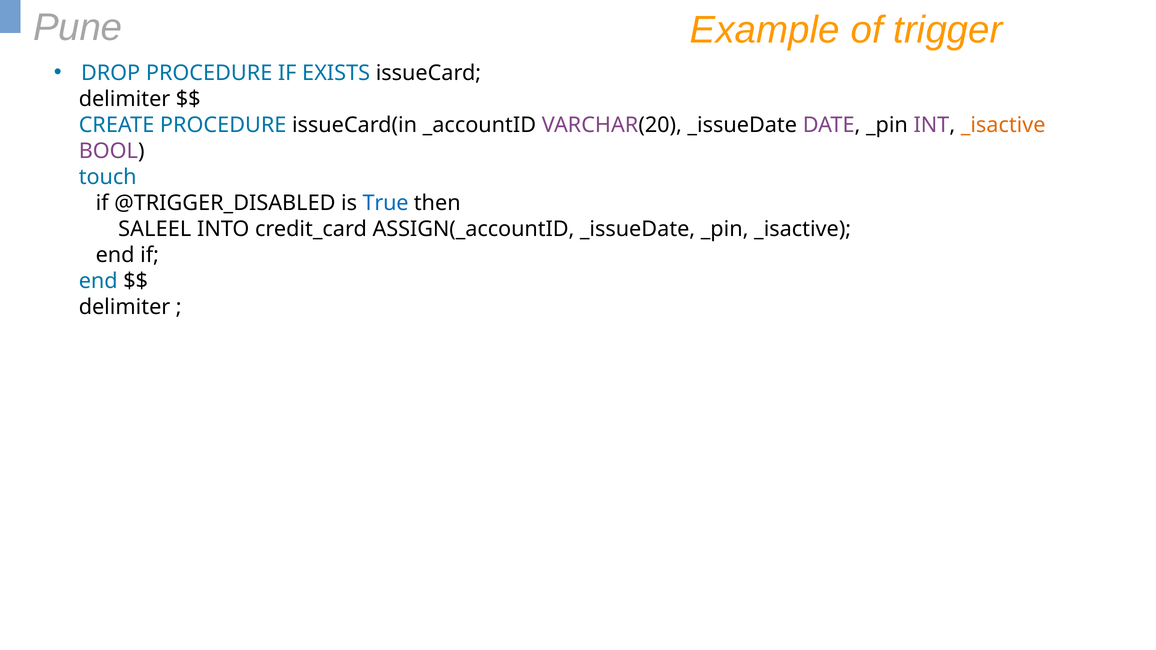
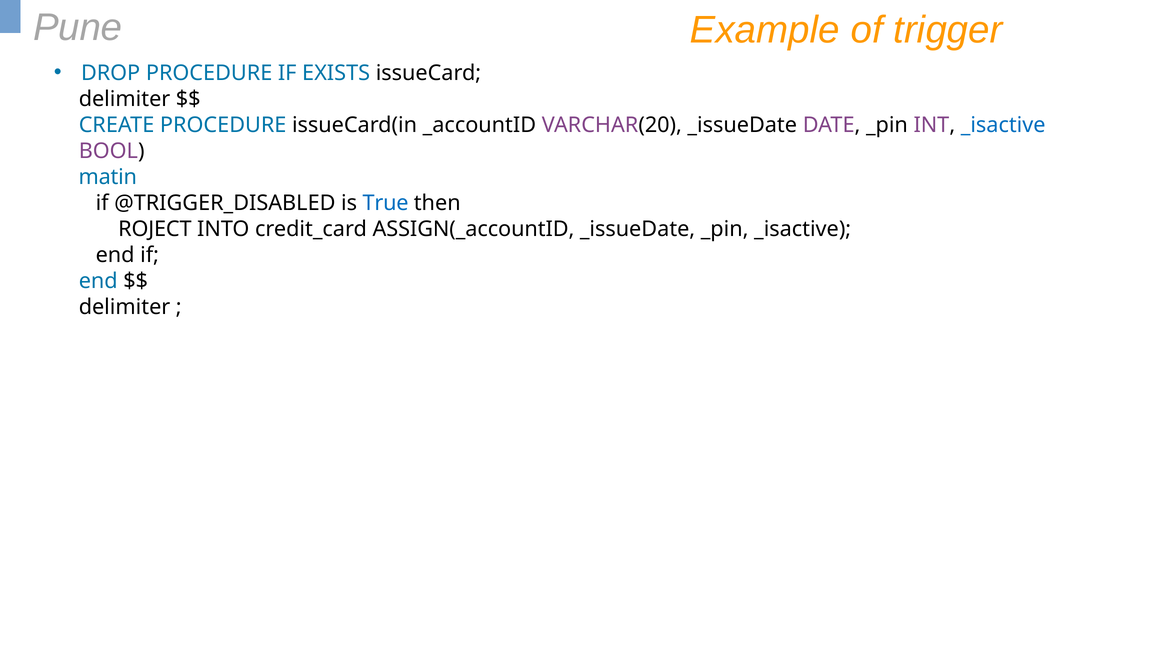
_isactive colour: orange -> blue (1003, 125)
touch: touch -> matin (108, 177)
SALEEL: SALEEL -> ROJECT (155, 229)
